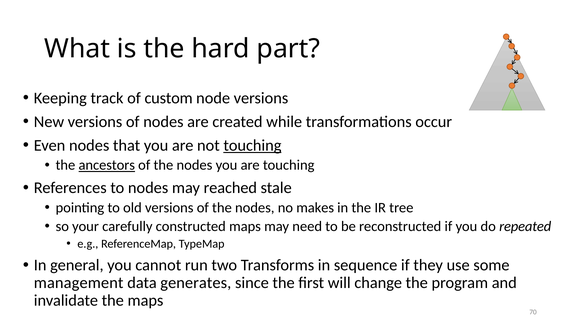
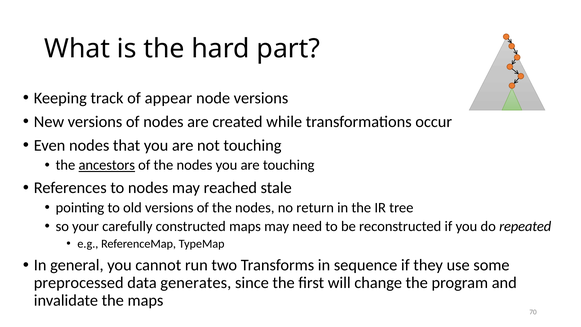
custom: custom -> appear (168, 98)
touching underline: present -> none (252, 145)
makes: makes -> return (315, 208)
management: management -> preprocessed (79, 283)
